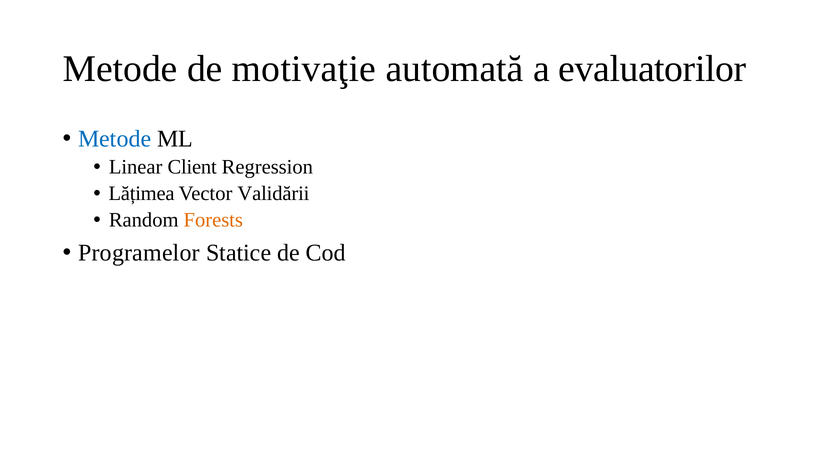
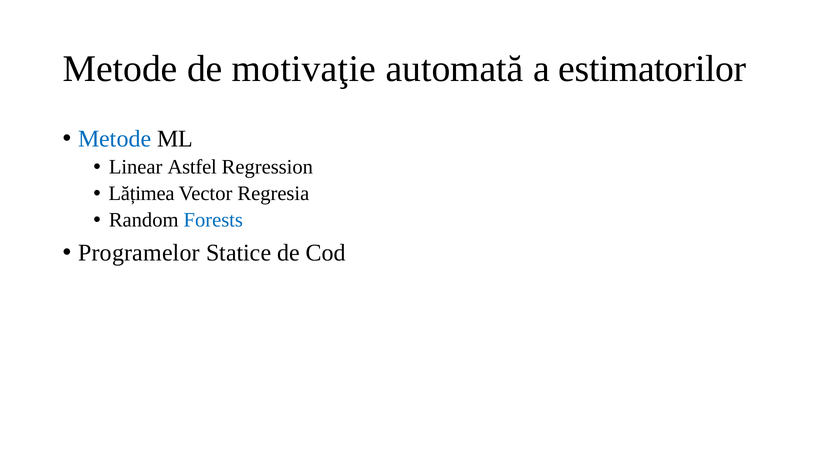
evaluatorilor: evaluatorilor -> estimatorilor (652, 69)
Client: Client -> Astfel (192, 167)
Validării: Validării -> Regresia (273, 194)
Forests colour: orange -> blue (213, 220)
